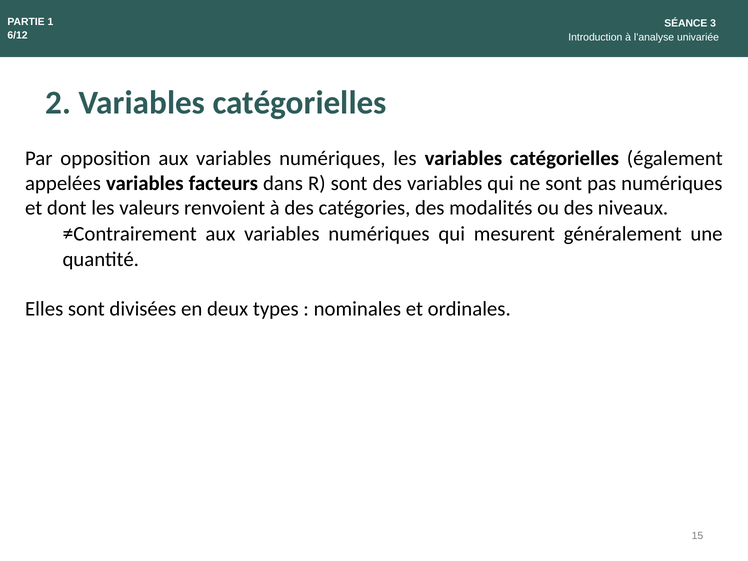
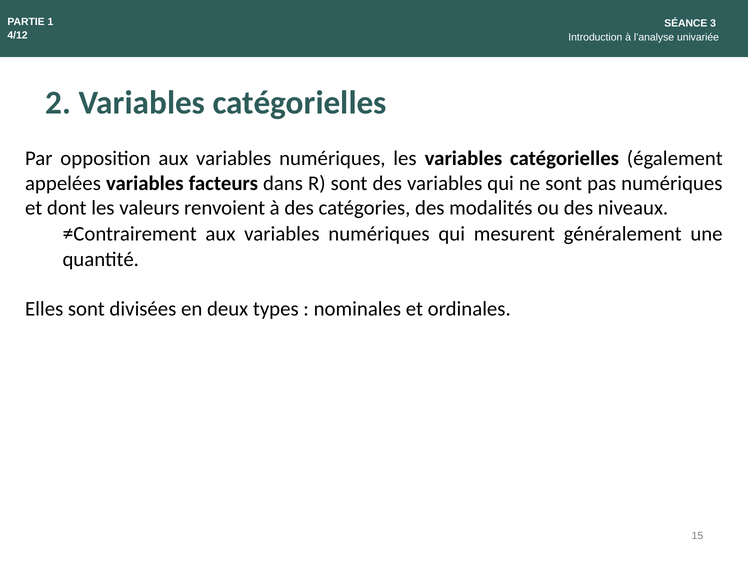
6/12: 6/12 -> 4/12 (18, 36)
